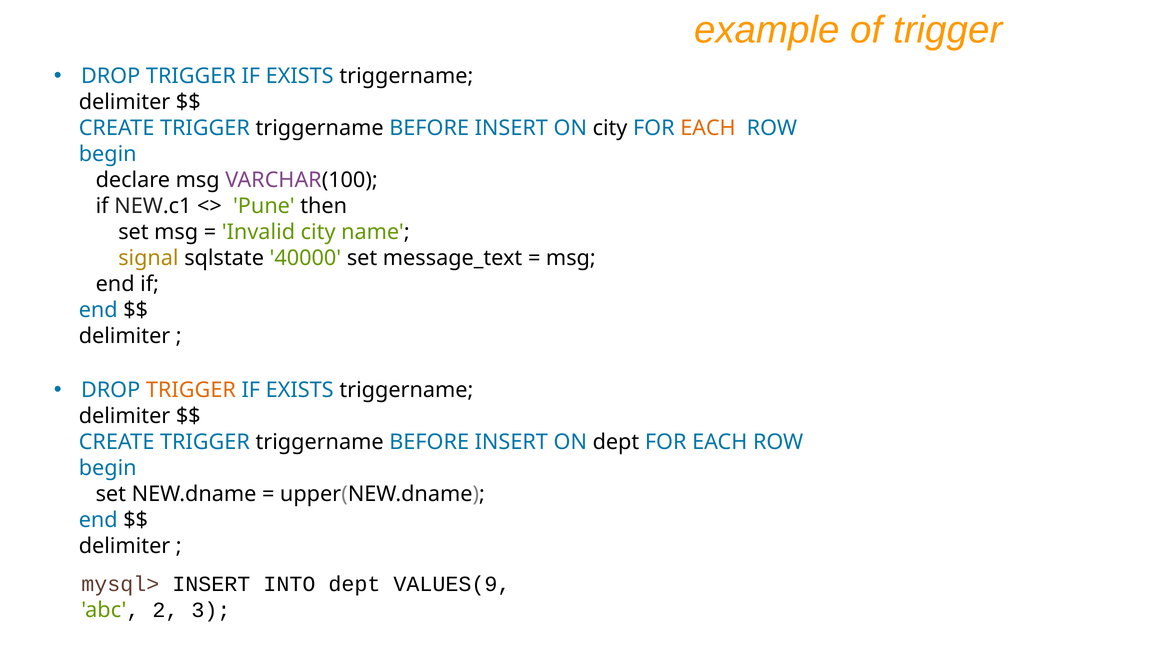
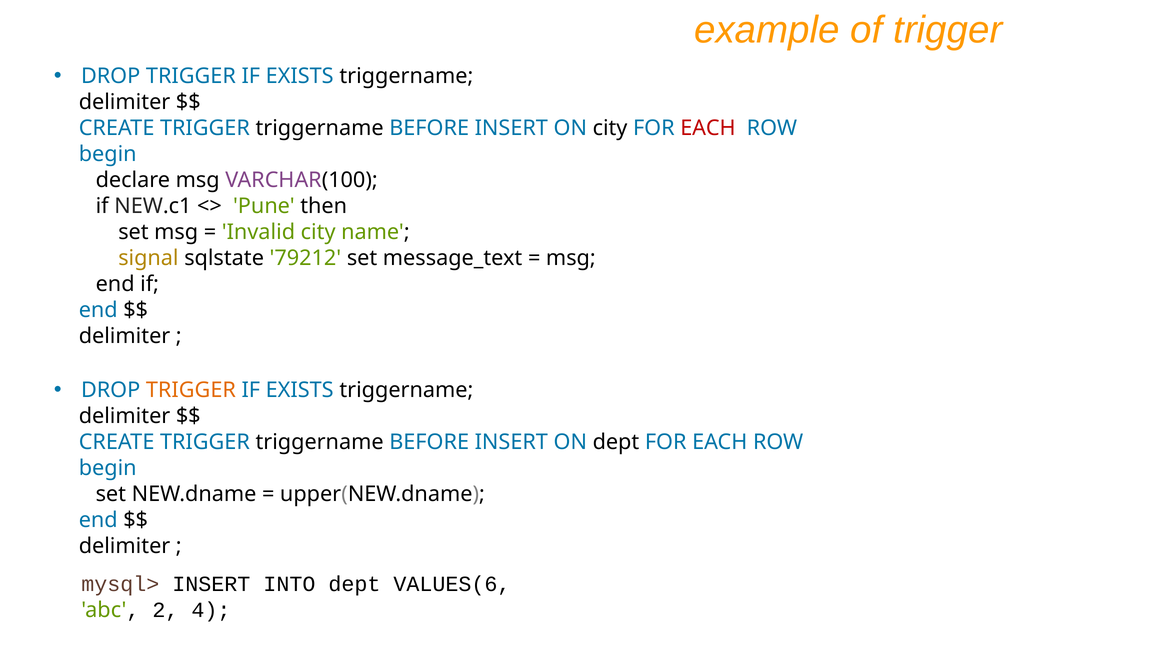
EACH colour: orange -> red (708, 128)
40000: 40000 -> 79212 (305, 258)
VALUES(9: VALUES(9 -> VALUES(6 (452, 584)
3: 3 -> 4 (211, 610)
